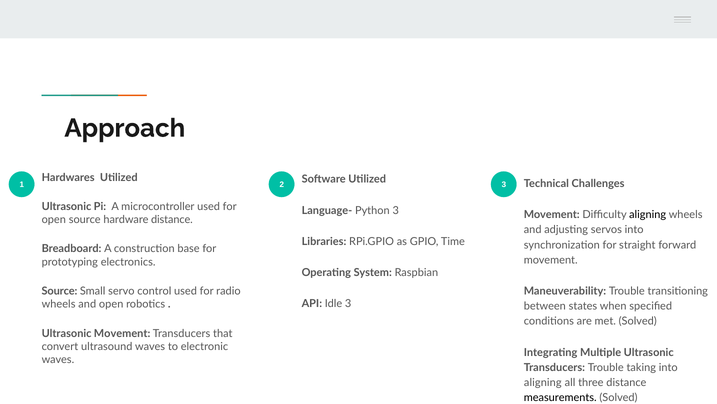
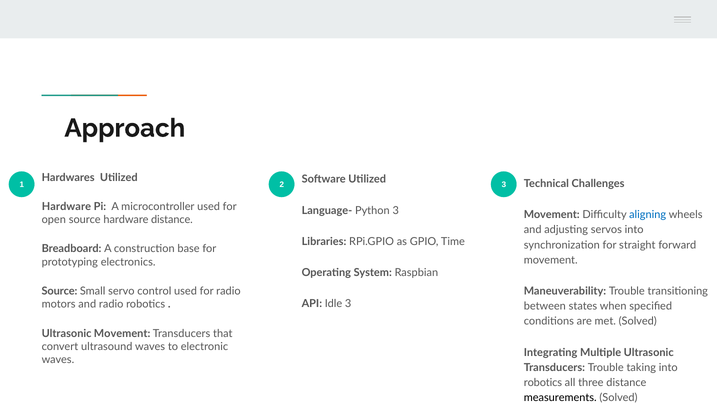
Ultrasonic: Ultrasonic -> Hardware (66, 206)
aligning colour: black -> blue (648, 214)
wheels: wheels -> motors (59, 304)
and open: open -> radio (111, 304)
aligning: aligning -> robotics (543, 382)
